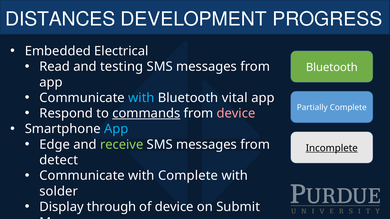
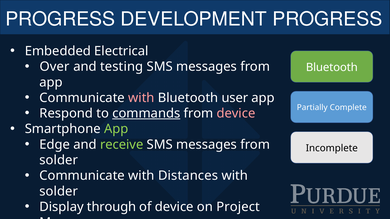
DISTANCES: DISTANCES -> PROGRESS (60, 19)
Read: Read -> Over (55, 67)
with colour: light blue -> pink (141, 98)
vital: vital -> user (235, 98)
App colour: light blue -> light green (116, 129)
Incomplete underline: present -> none (332, 148)
detect: detect -> solder (59, 160)
with Complete: Complete -> Distances (188, 176)
Submit: Submit -> Project (238, 207)
